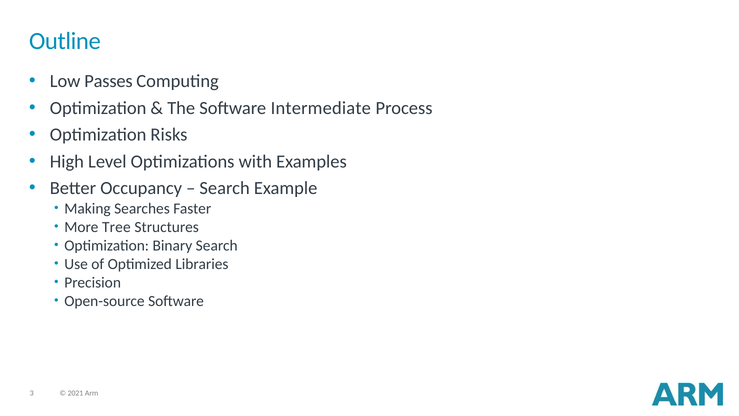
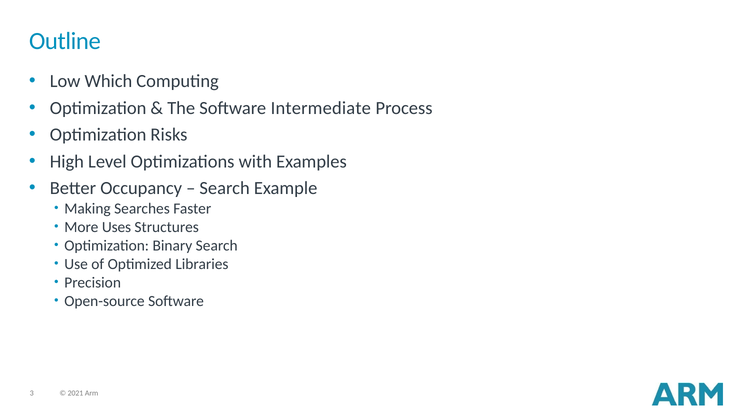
Passes: Passes -> Which (108, 81)
Tree: Tree -> Uses (117, 227)
